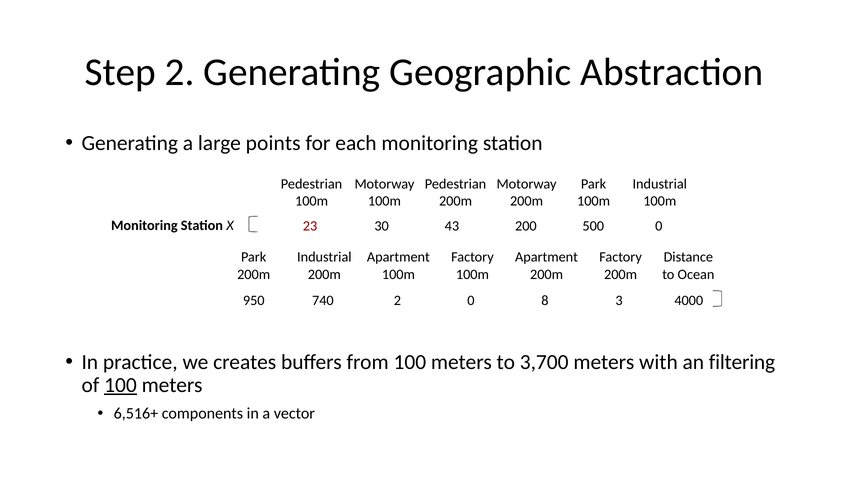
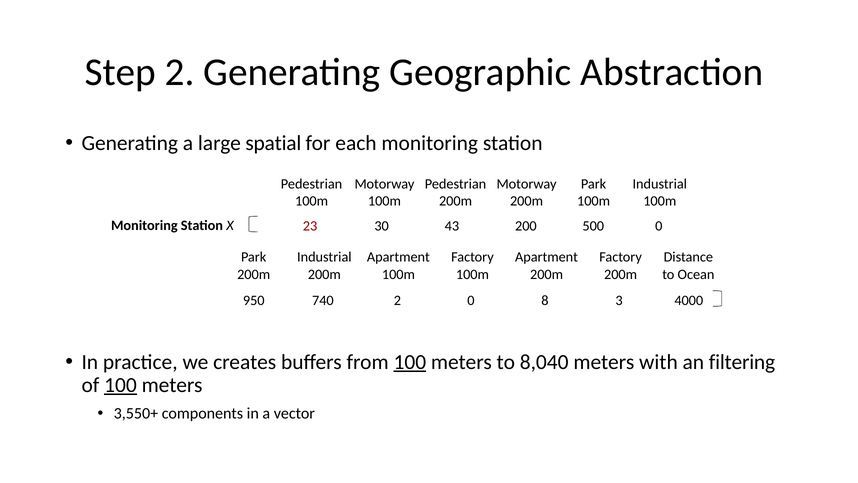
points: points -> spatial (273, 143)
100 underline: none -> present (410, 362)
3,700: 3,700 -> 8,040 (544, 362)
6,516+: 6,516+ -> 3,550+ (136, 413)
